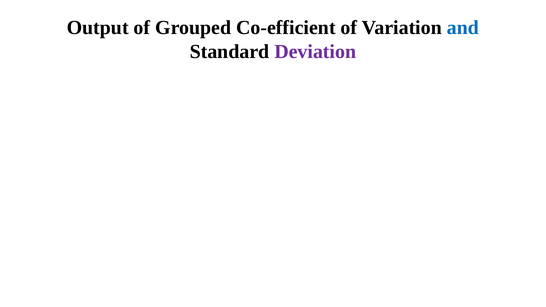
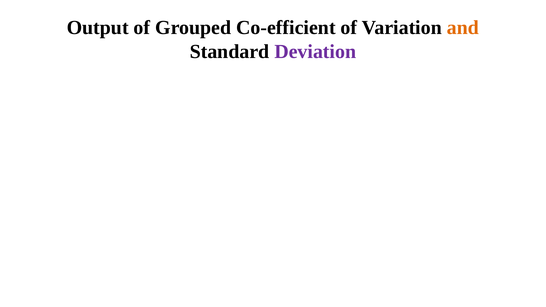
and colour: blue -> orange (463, 28)
